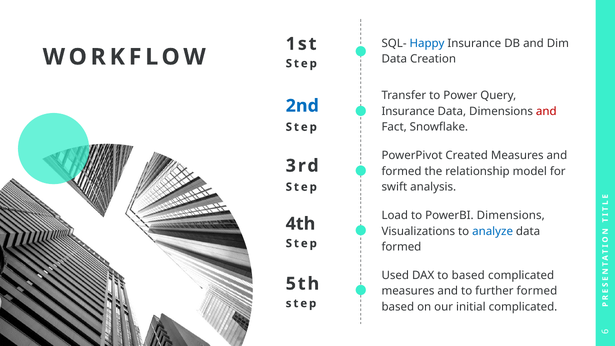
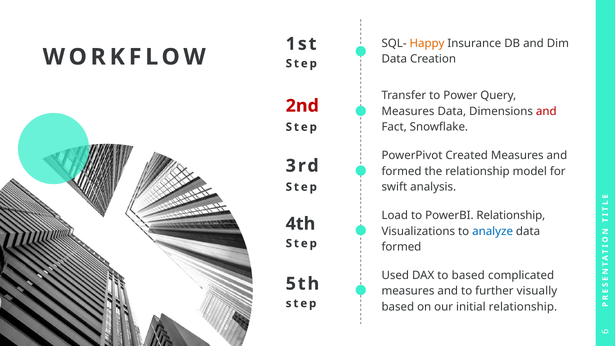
Happy colour: blue -> orange (427, 43)
2nd colour: blue -> red (302, 106)
Insurance: Insurance -> Measures (408, 111)
PowerBI Dimensions: Dimensions -> Relationship (511, 215)
further formed: formed -> visually (537, 291)
initial complicated: complicated -> relationship (523, 307)
